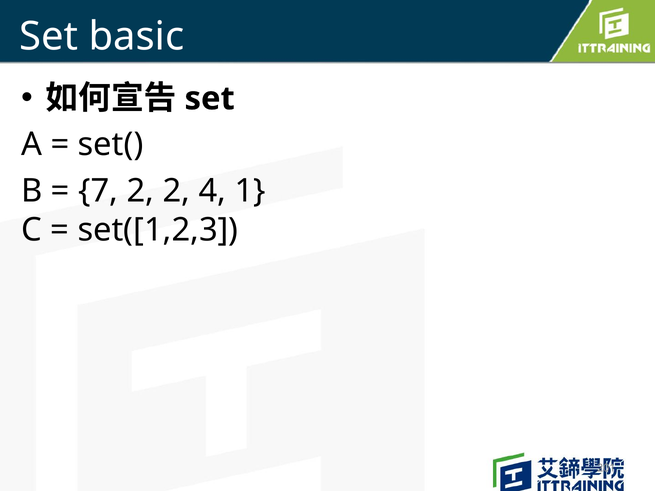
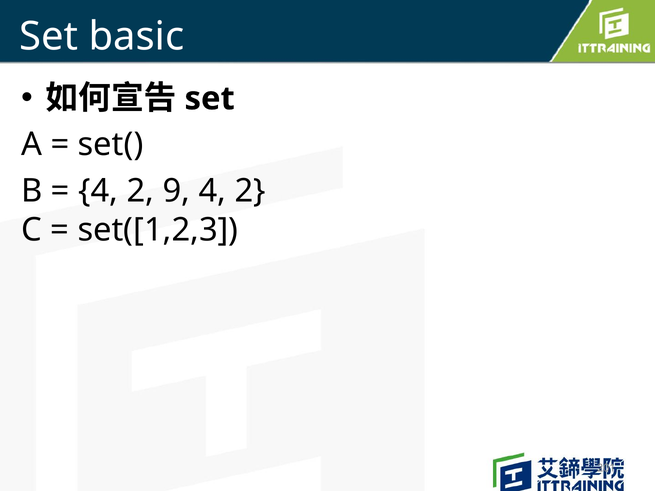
7: 7 -> 4 (98, 191)
2 2: 2 -> 9 (176, 191)
1: 1 -> 2 (250, 191)
